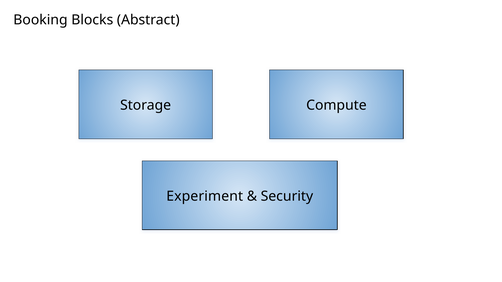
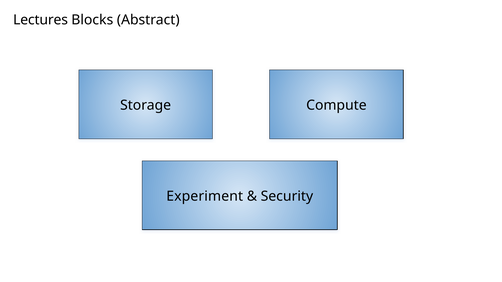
Booking: Booking -> Lectures (41, 20)
